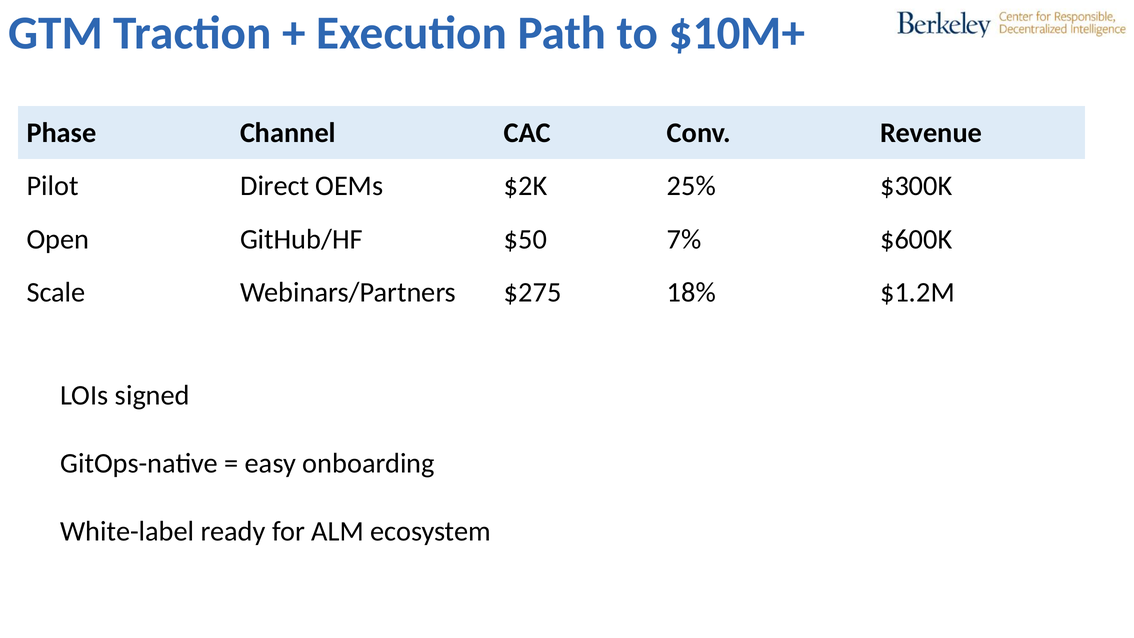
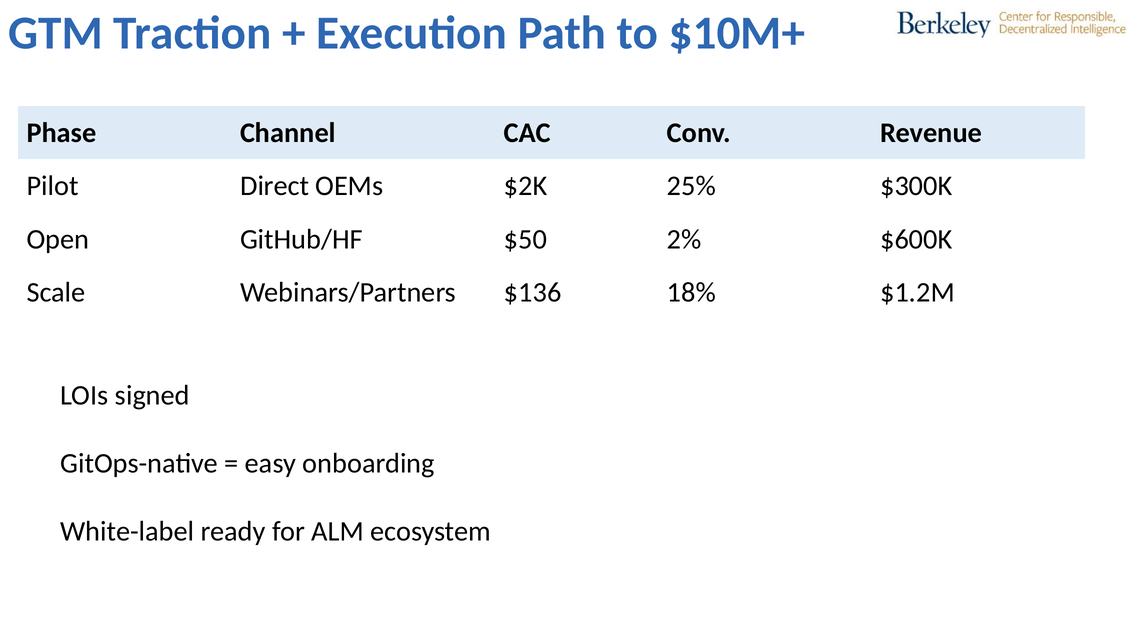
7%: 7% -> 2% (684, 239)
$275: $275 -> $136 (533, 293)
